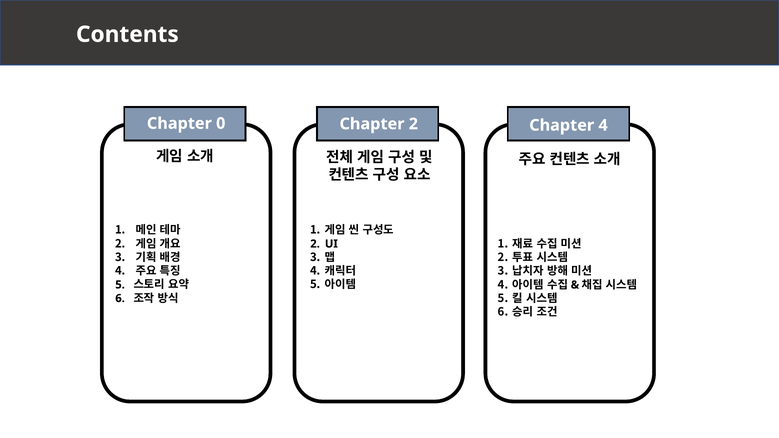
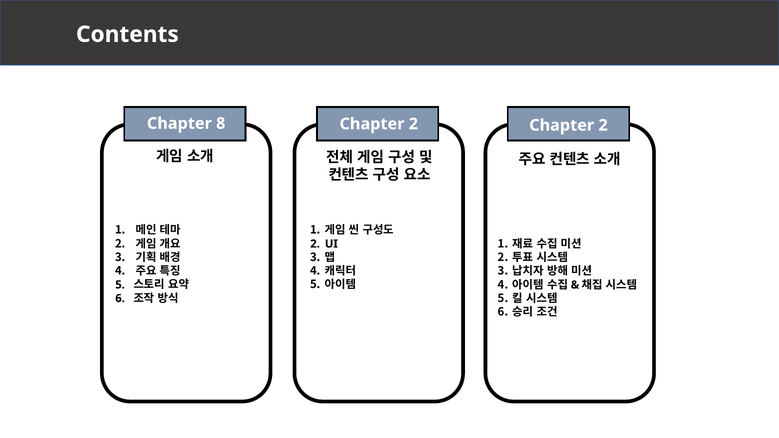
0: 0 -> 8 (221, 123)
4: 4 -> 2 (603, 125)
